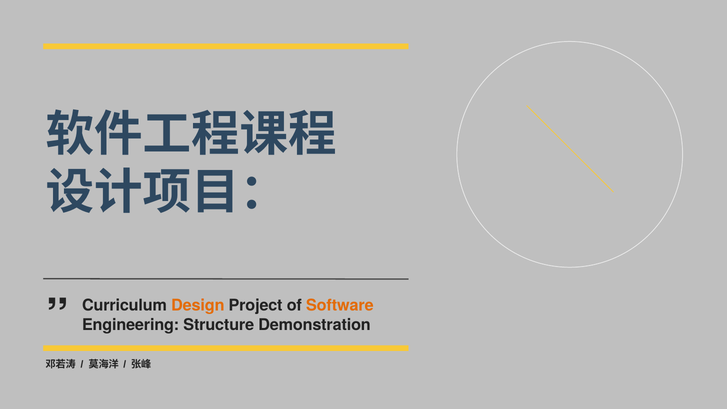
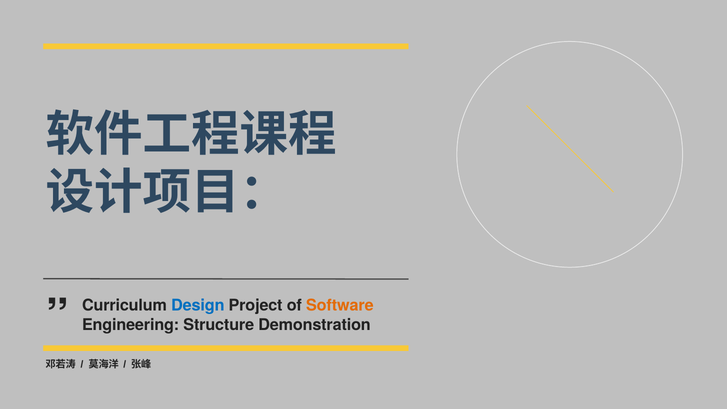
Design colour: orange -> blue (198, 305)
